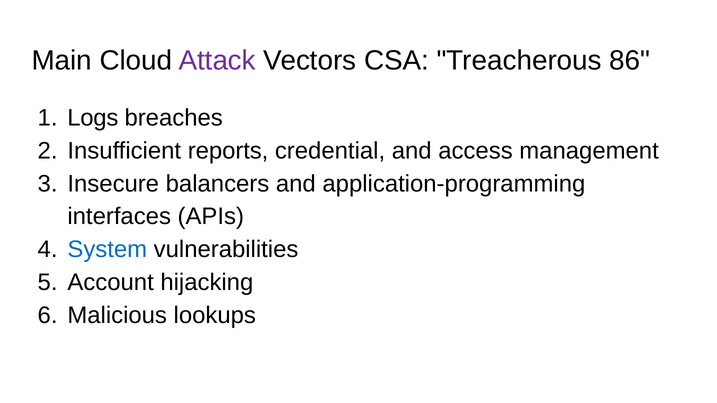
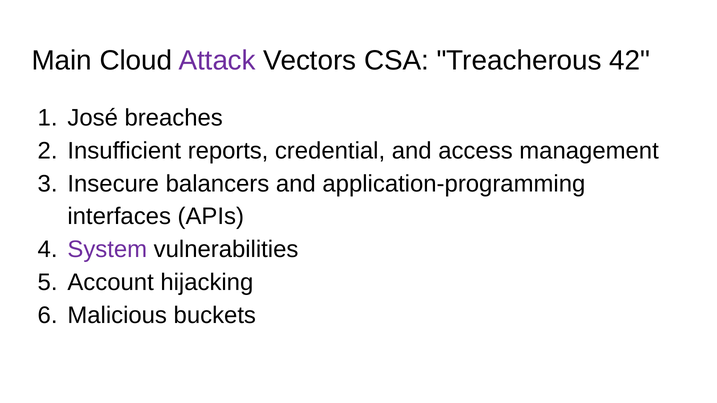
86: 86 -> 42 (630, 61)
Logs: Logs -> José (93, 118)
System colour: blue -> purple (107, 250)
lookups: lookups -> buckets (215, 316)
